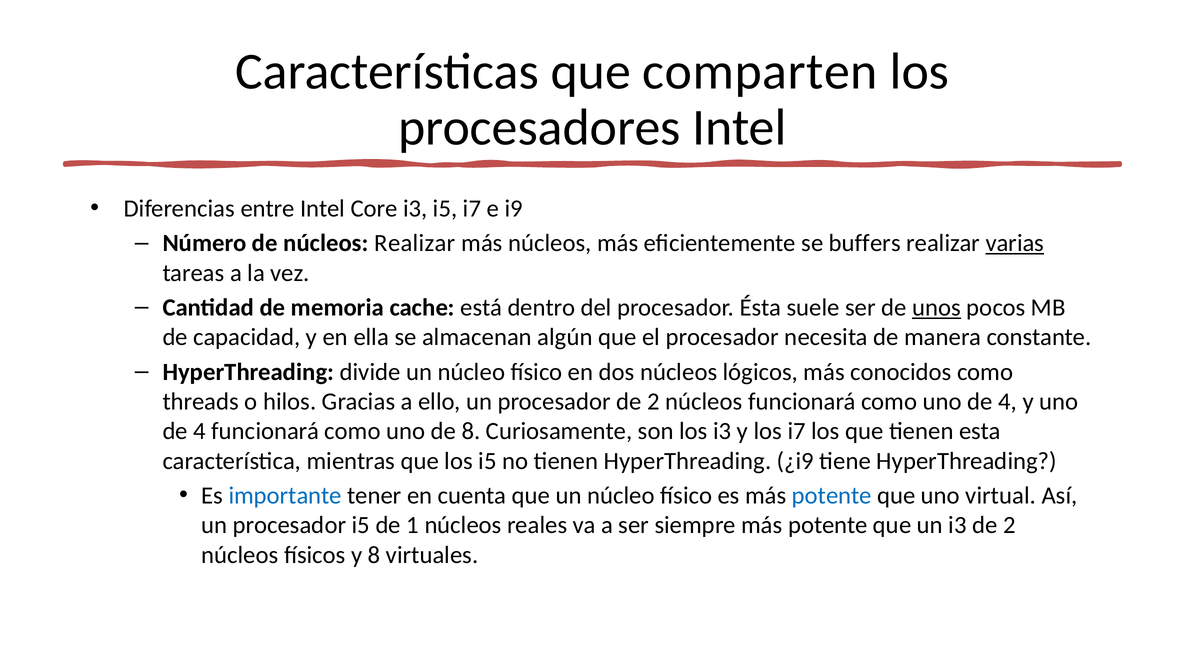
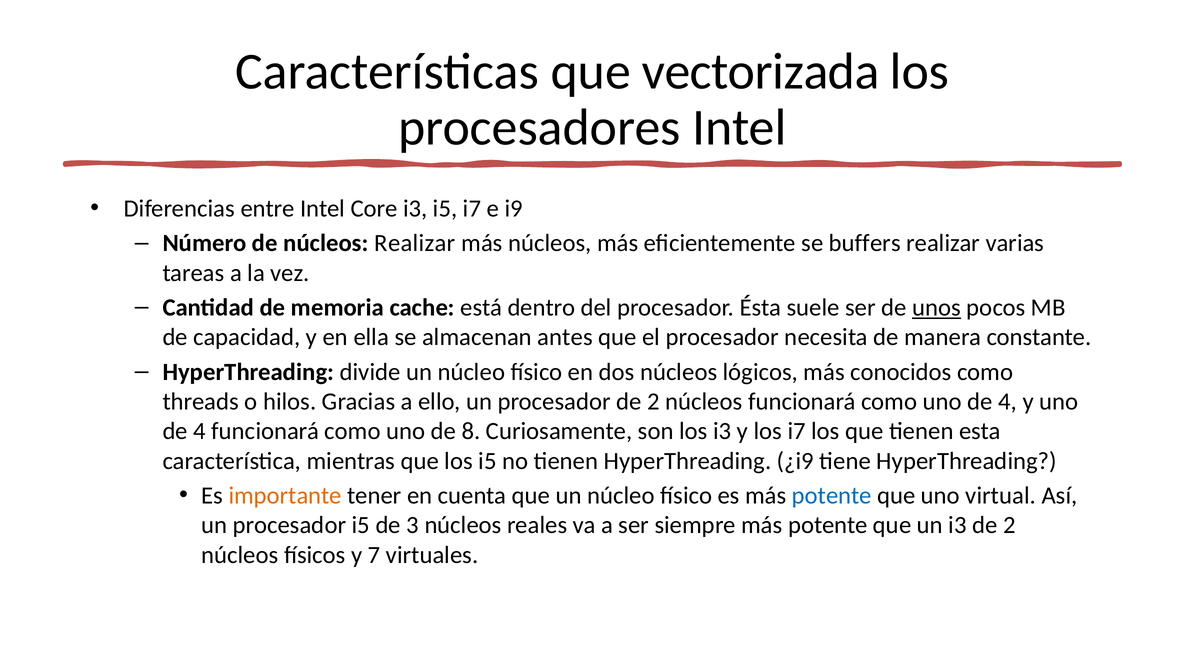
comparten: comparten -> vectorizada (761, 72)
varias underline: present -> none (1015, 243)
algún: algún -> antes (565, 337)
importante colour: blue -> orange (285, 495)
1: 1 -> 3 (413, 525)
y 8: 8 -> 7 (374, 555)
